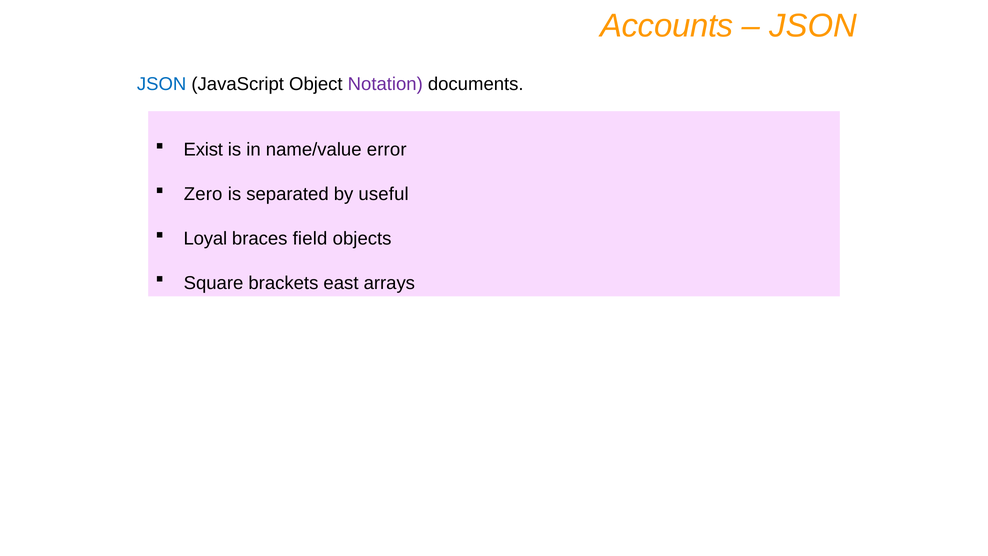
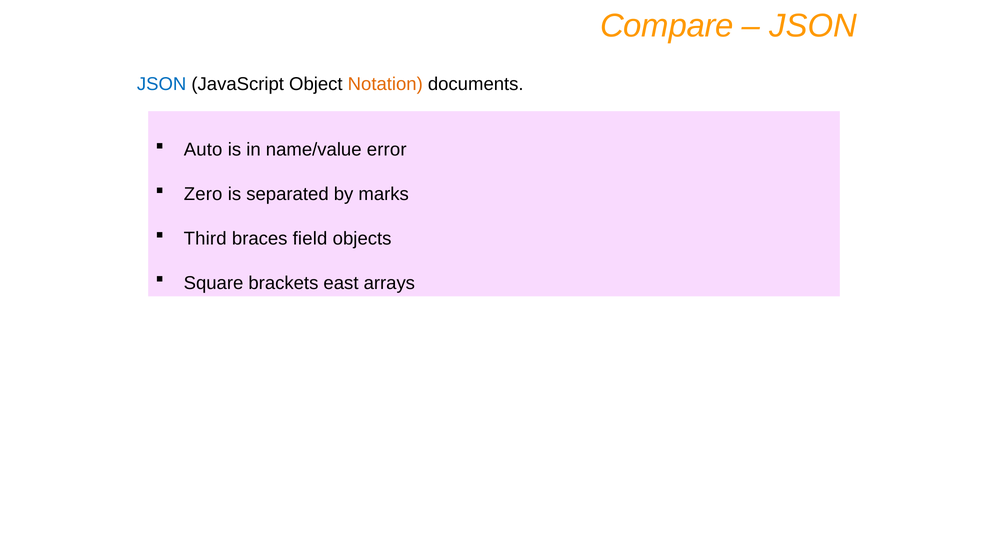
Accounts: Accounts -> Compare (667, 26)
Notation colour: purple -> orange (385, 84)
Exist: Exist -> Auto (203, 149)
useful: useful -> marks (384, 194)
Loyal: Loyal -> Third (205, 238)
